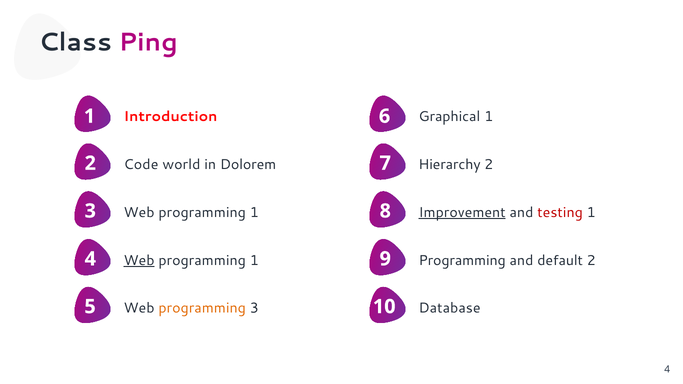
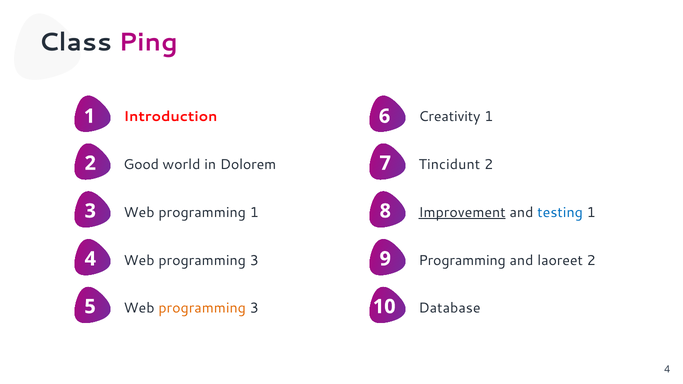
Graphical: Graphical -> Creativity (449, 117)
Code: Code -> Good (141, 165)
Hierarchy: Hierarchy -> Tincidunt (449, 165)
testing colour: red -> blue (560, 213)
Web underline: present -> none (139, 260)
1: 1 -> 3 (254, 260)
default: default -> laoreet (560, 260)
